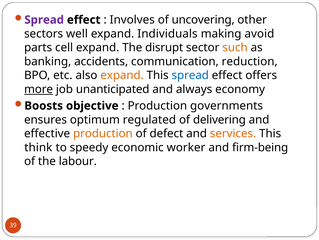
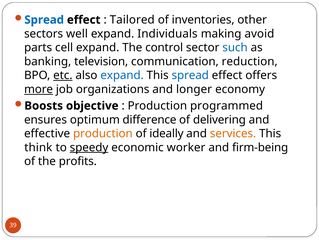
Spread colour: purple -> blue (44, 20)
Involves: Involves -> Tailored (132, 20)
uncovering: uncovering -> inventories (203, 20)
disrupt: disrupt -> control (164, 47)
such colour: orange -> blue (235, 47)
accidents: accidents -> television (101, 61)
etc underline: none -> present (63, 75)
expand colour: orange -> blue (122, 75)
unanticipated: unanticipated -> organizations (113, 89)
always: always -> longer (194, 89)
governments: governments -> programmed (227, 105)
regulated: regulated -> difference (149, 119)
defect: defect -> ideally (166, 133)
speedy underline: none -> present (89, 147)
labour: labour -> profits (78, 161)
